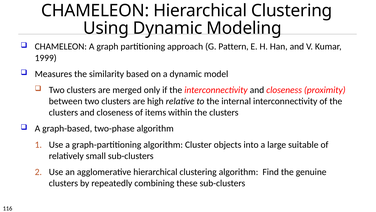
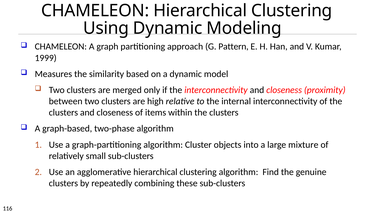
suitable: suitable -> mixture (303, 144)
